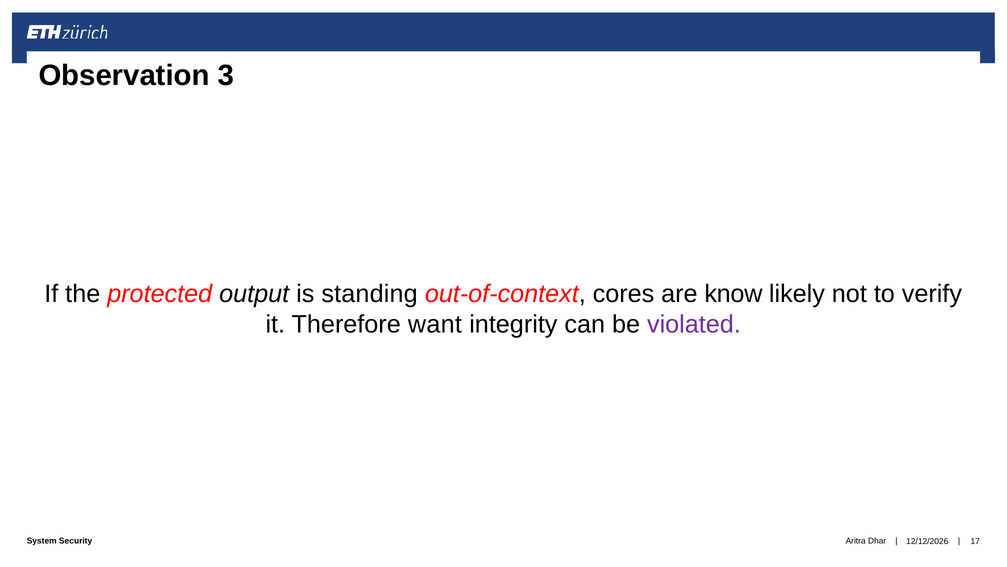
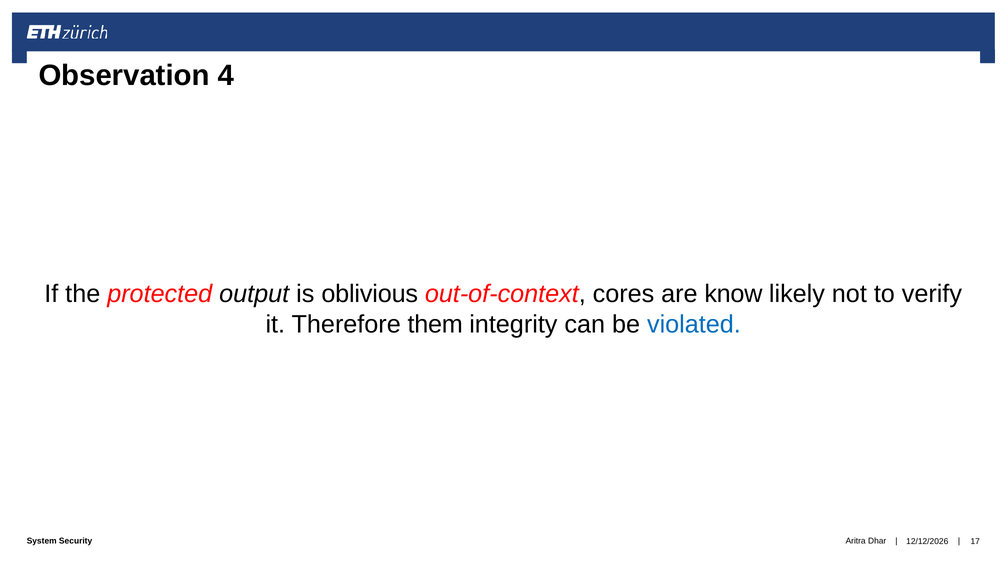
3: 3 -> 4 (226, 75)
standing: standing -> oblivious (370, 294)
want: want -> them (435, 324)
violated colour: purple -> blue (694, 324)
